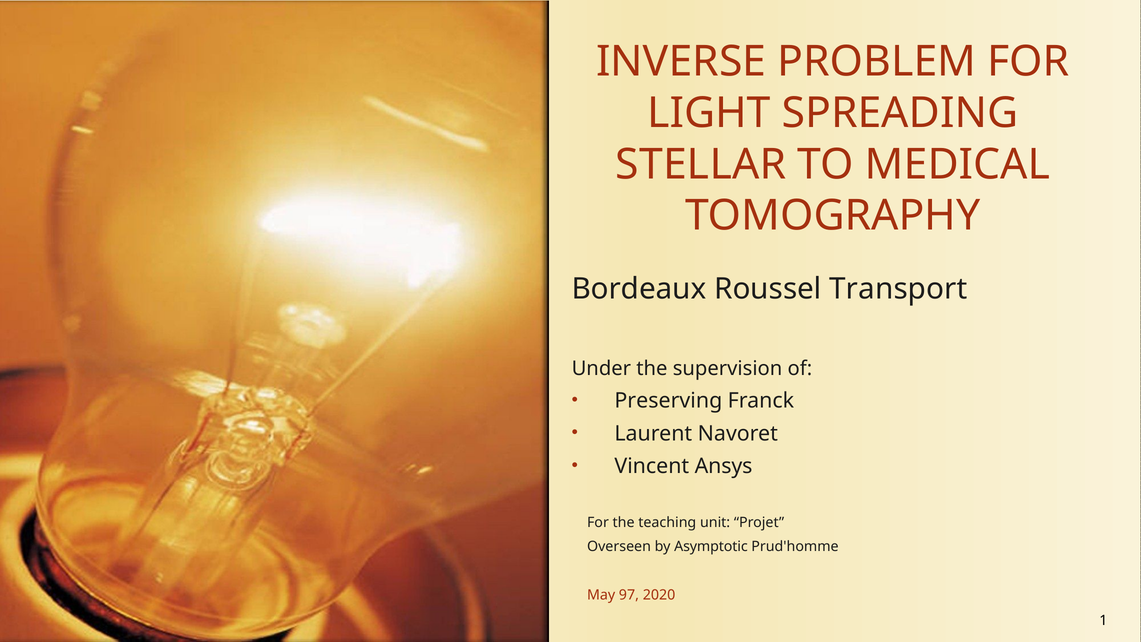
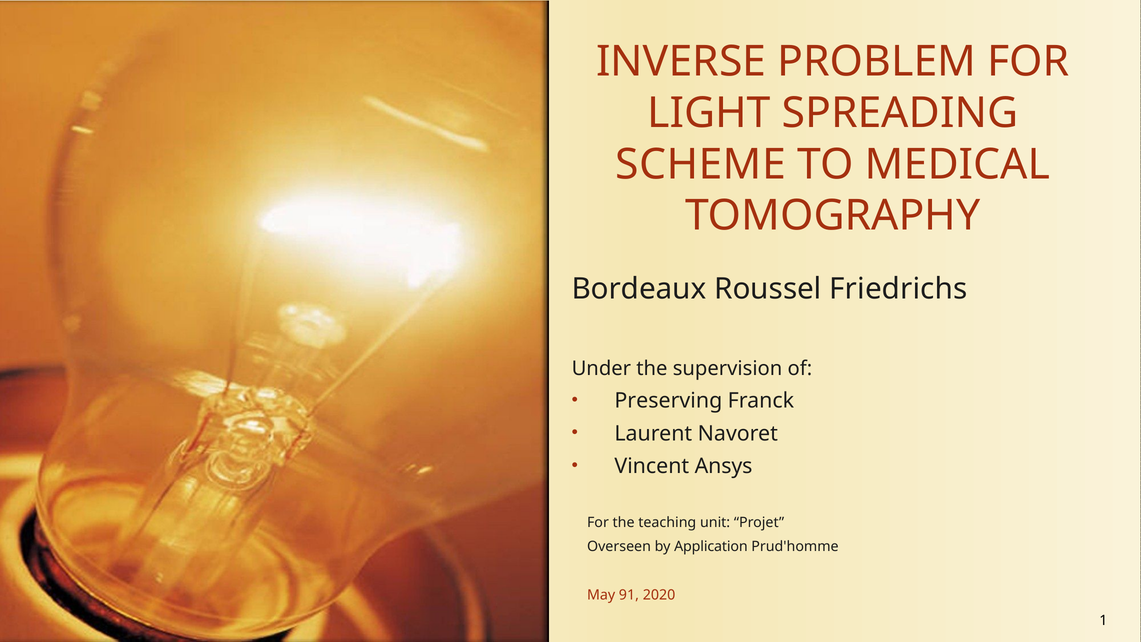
STELLAR: STELLAR -> SCHEME (701, 164)
Transport: Transport -> Friedrichs (898, 289)
Asymptotic: Asymptotic -> Application (711, 546)
97: 97 -> 91 (629, 595)
